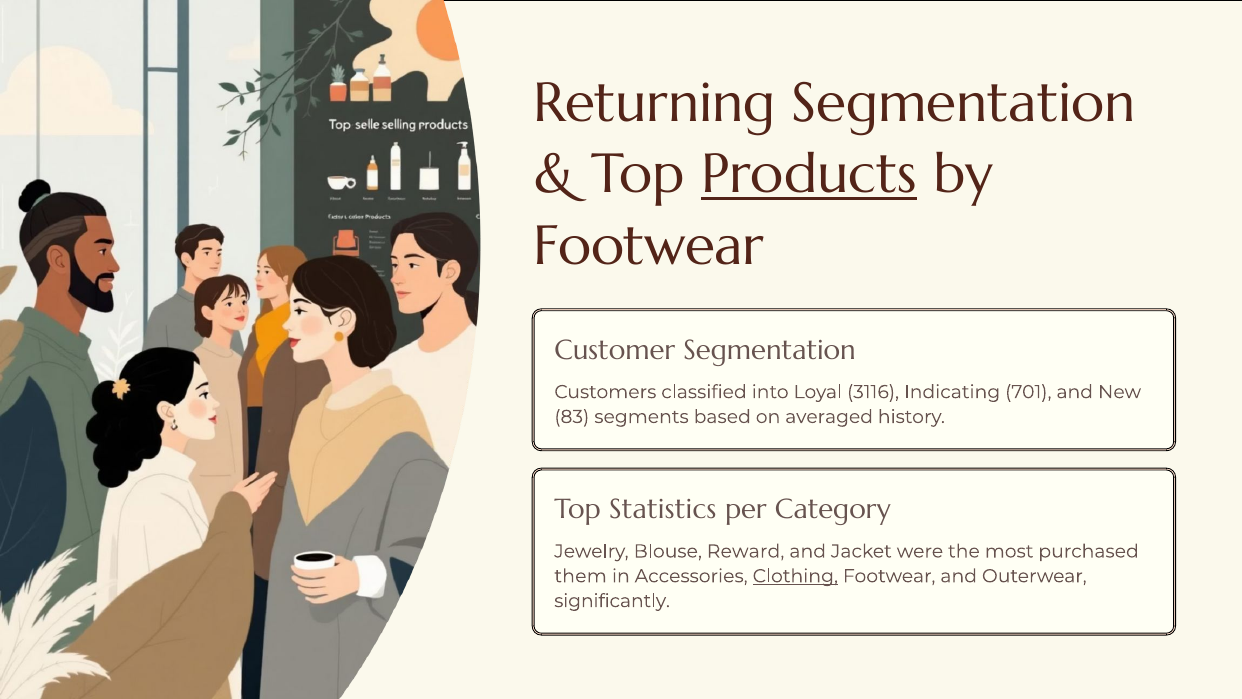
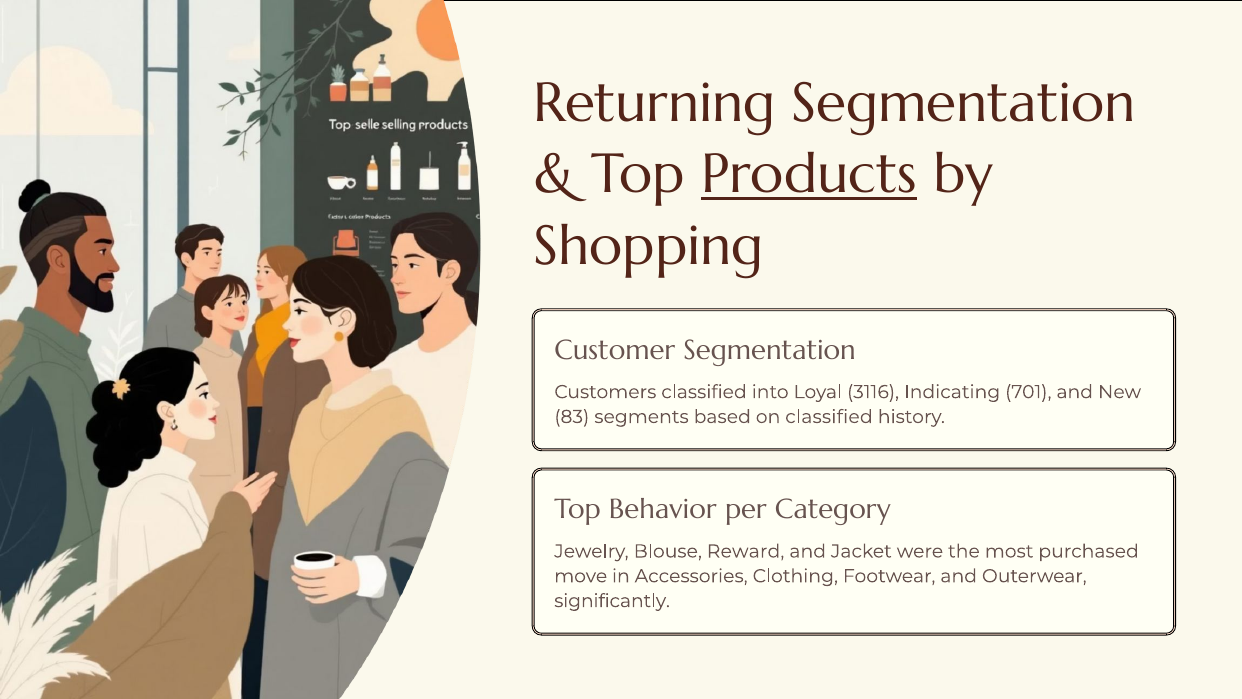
Footwear: Footwear -> Shopping (649, 246)
on averaged: averaged -> classified (829, 417)
Statistics: Statistics -> Behavior (663, 509)
them: them -> move (581, 576)
Clothing underline: present -> none (795, 576)
